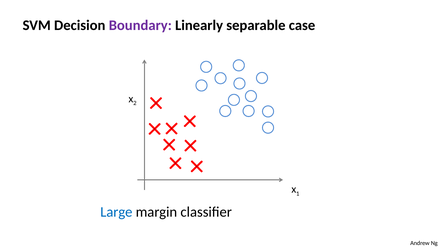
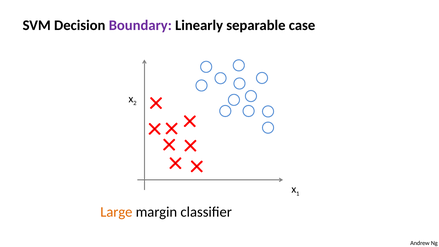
Large colour: blue -> orange (116, 212)
